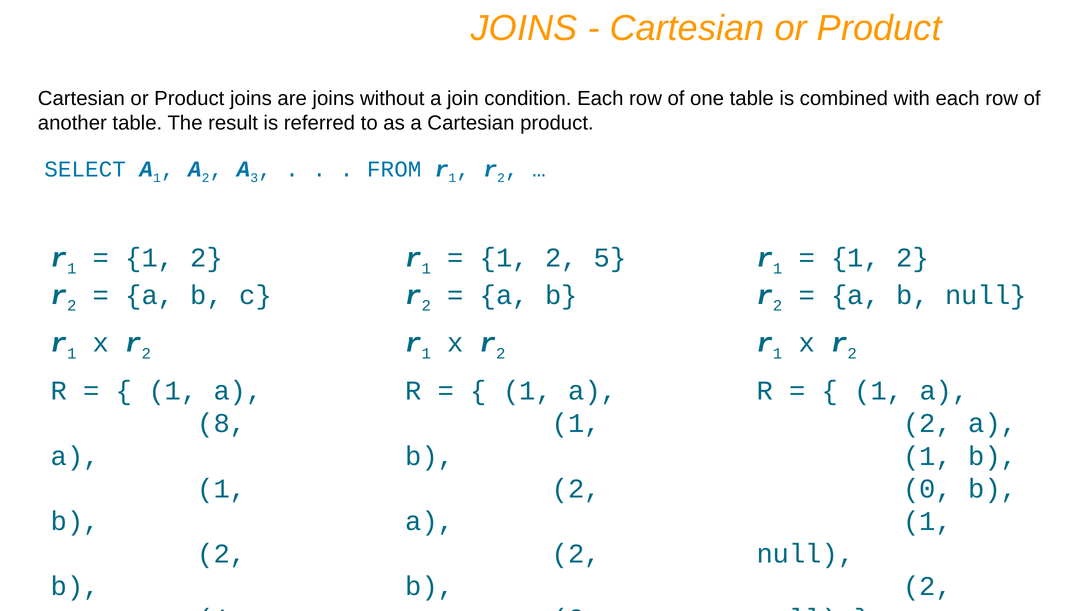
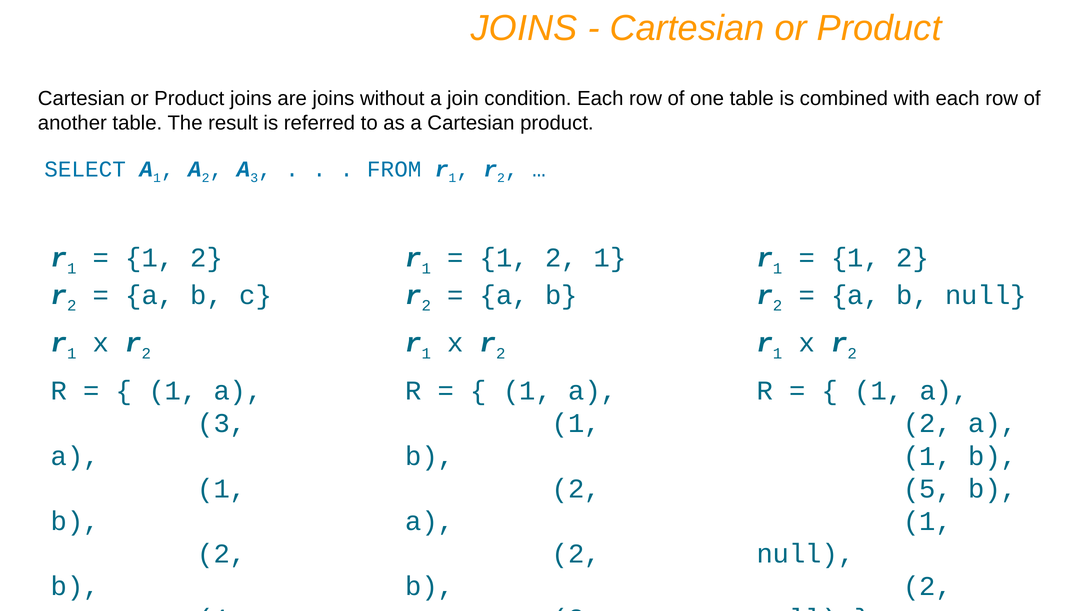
2 5: 5 -> 1 (610, 258)
8: 8 -> 3 (222, 423)
0: 0 -> 5 (928, 489)
